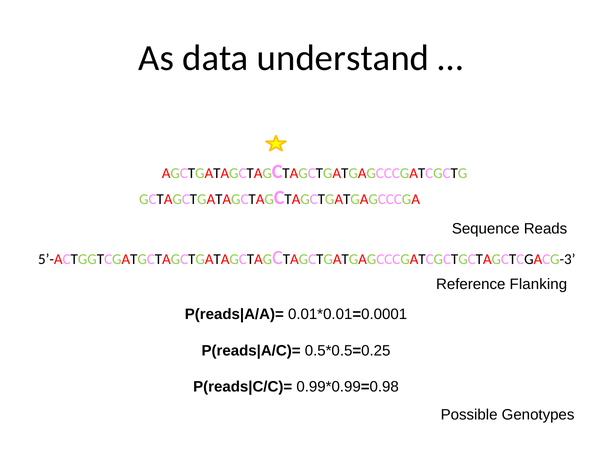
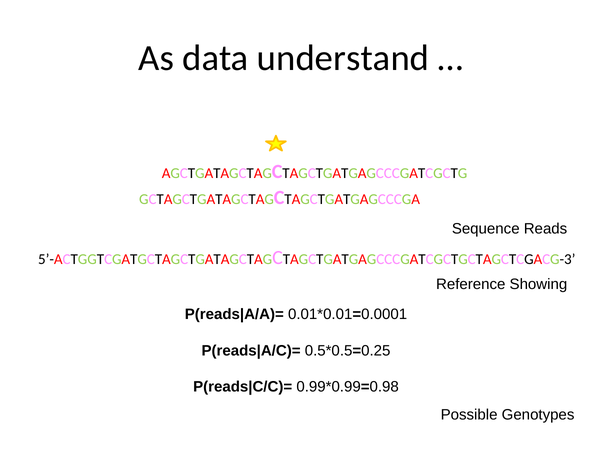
Flanking: Flanking -> Showing (538, 284)
